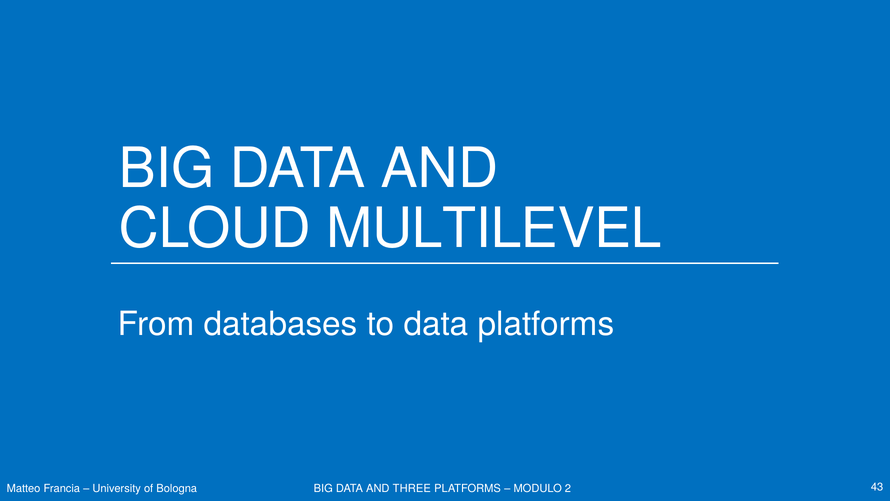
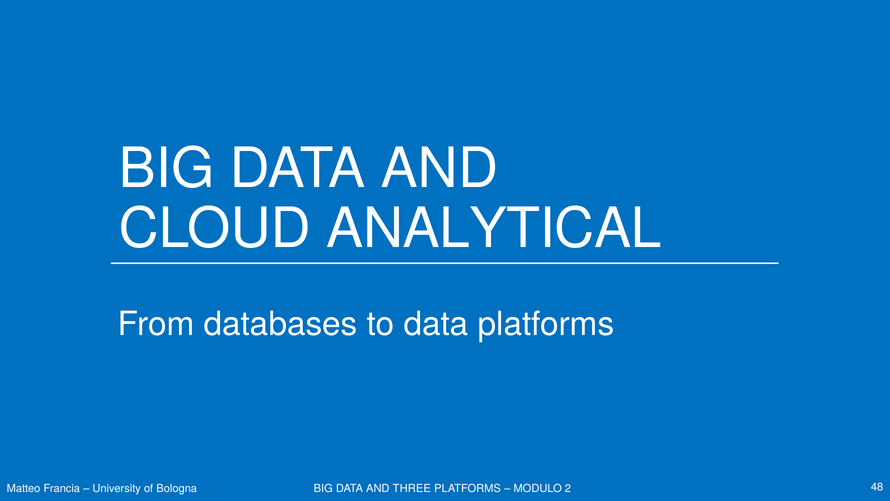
MULTILEVEL: MULTILEVEL -> ANALYTICAL (494, 229)
43: 43 -> 48 (877, 487)
